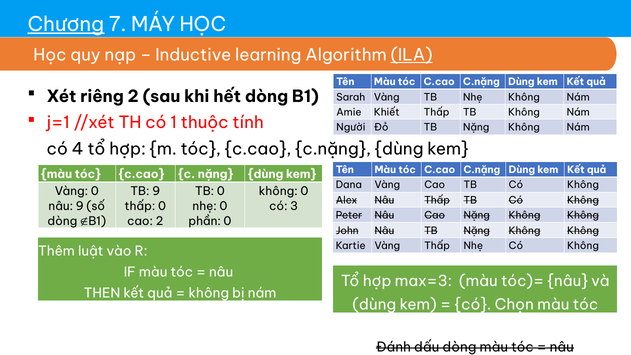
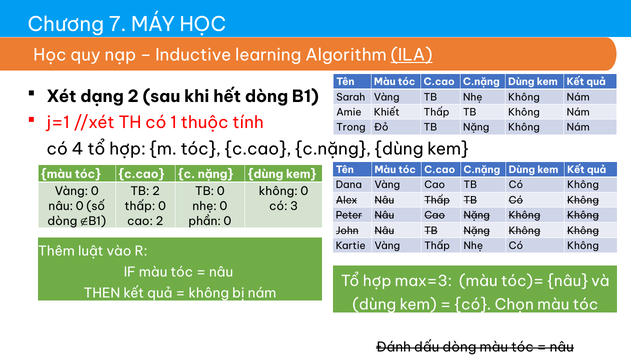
Chương underline: present -> none (66, 25)
riêng: riêng -> dạng (102, 97)
Người: Người -> Trong (351, 128)
TB 9: 9 -> 2 (156, 192)
nâu 9: 9 -> 0 (80, 207)
